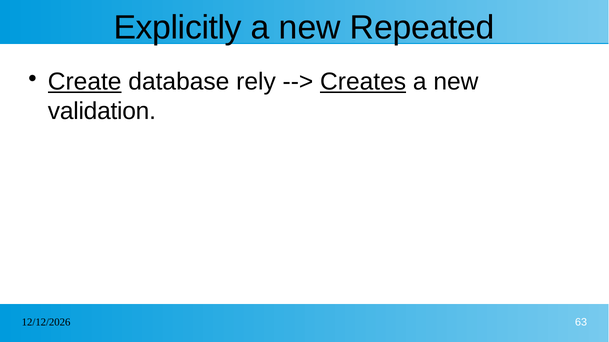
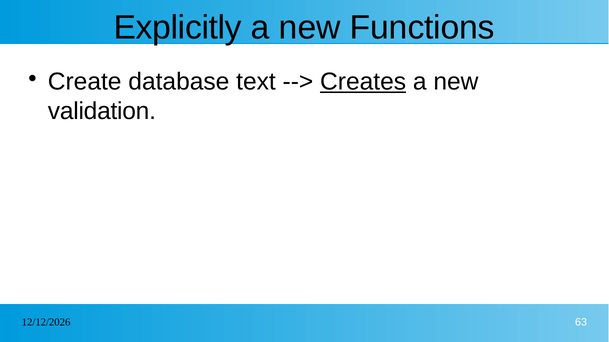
Repeated: Repeated -> Functions (422, 28)
Create underline: present -> none (85, 82)
rely: rely -> text (256, 82)
